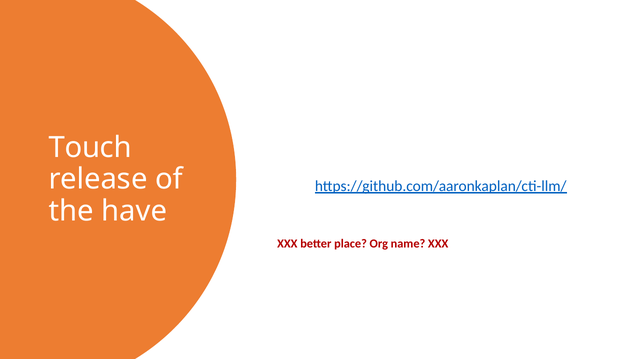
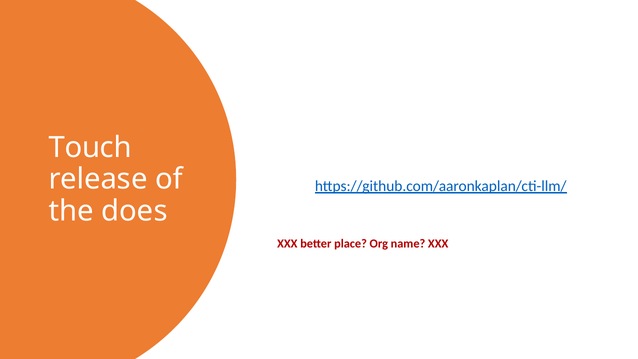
have: have -> does (134, 211)
